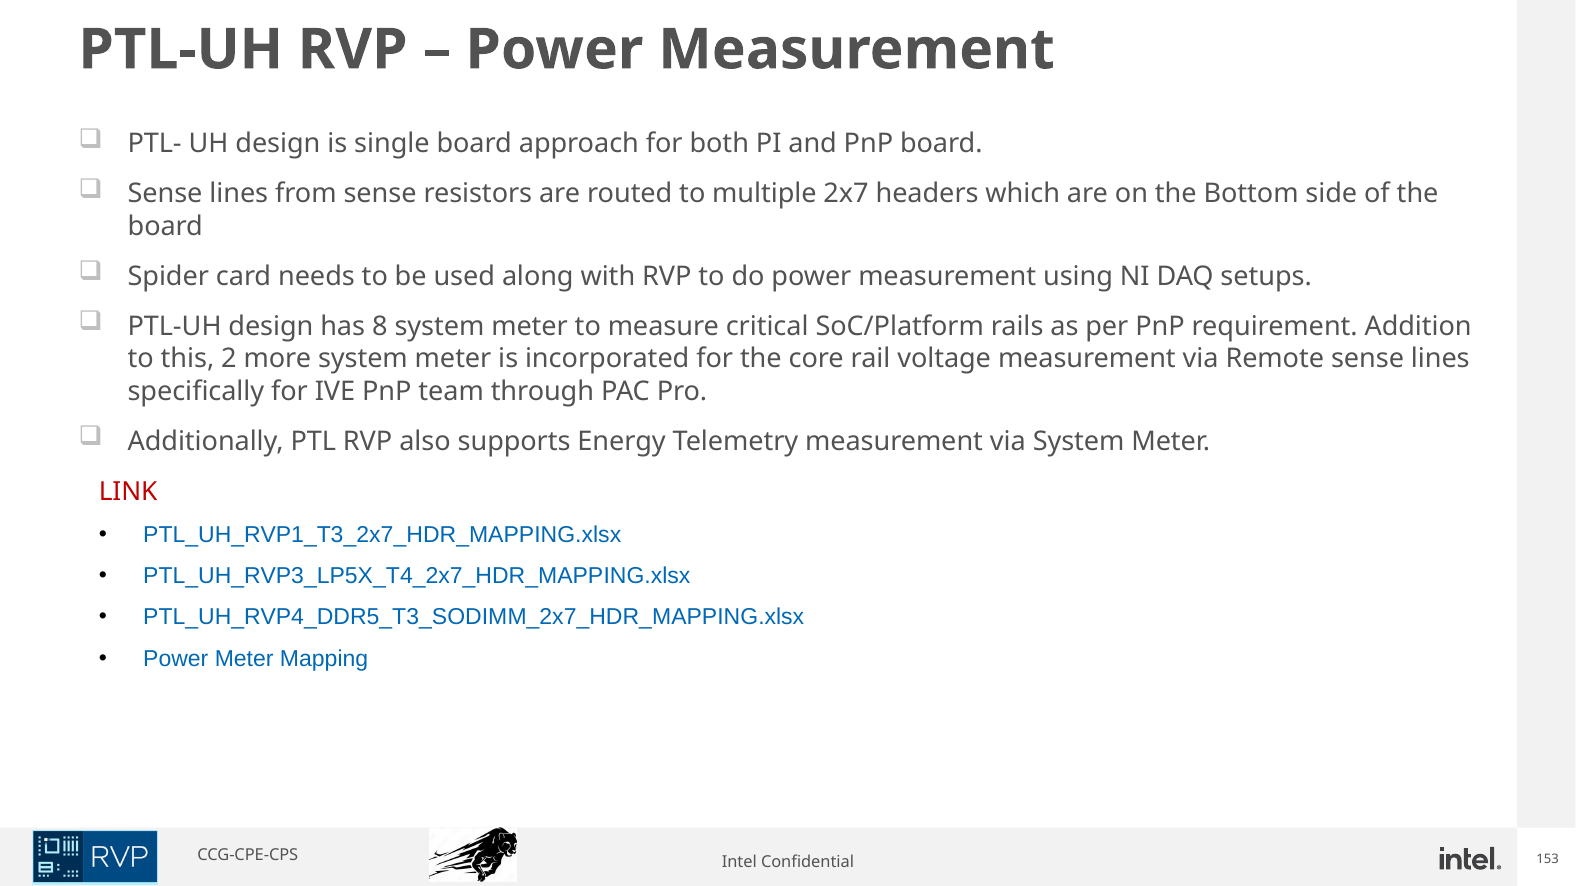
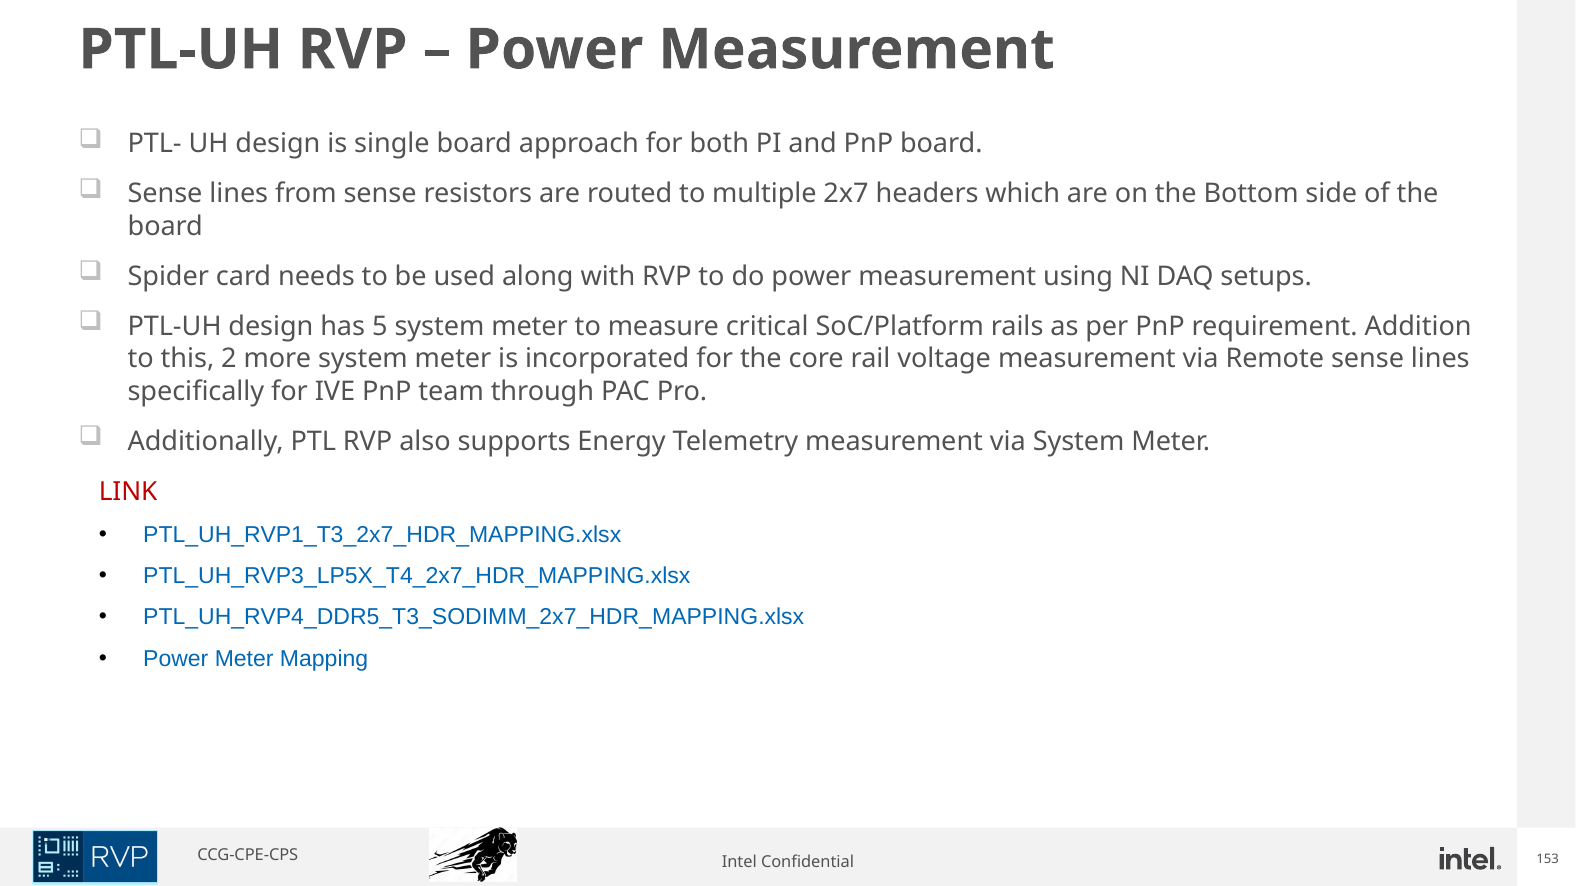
8: 8 -> 5 (380, 326)
